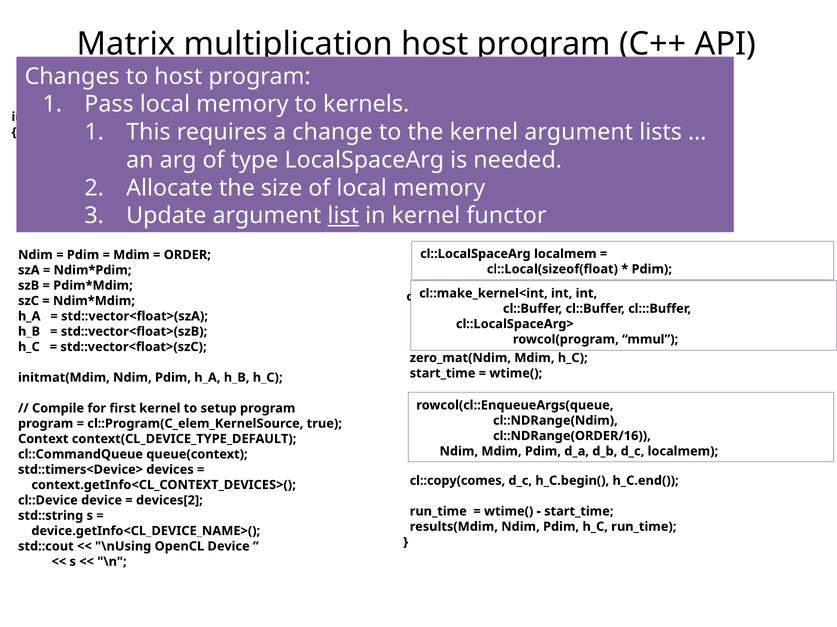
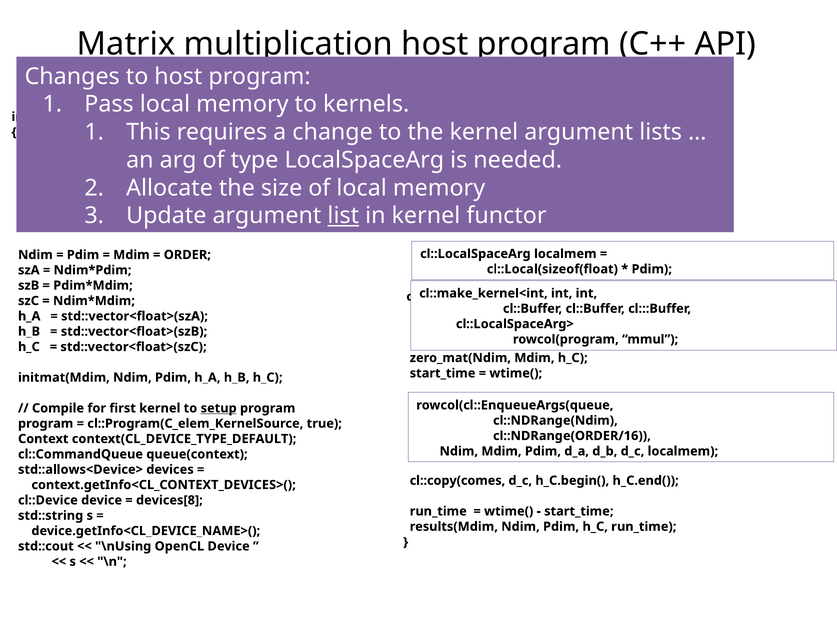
setup underline: none -> present (219, 409)
std::timers<Device>: std::timers<Device> -> std::allows<Device> (80, 470)
devices[2: devices[2 -> devices[8 (169, 501)
